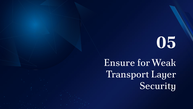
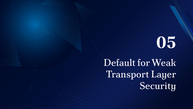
Ensure: Ensure -> Default (120, 62)
